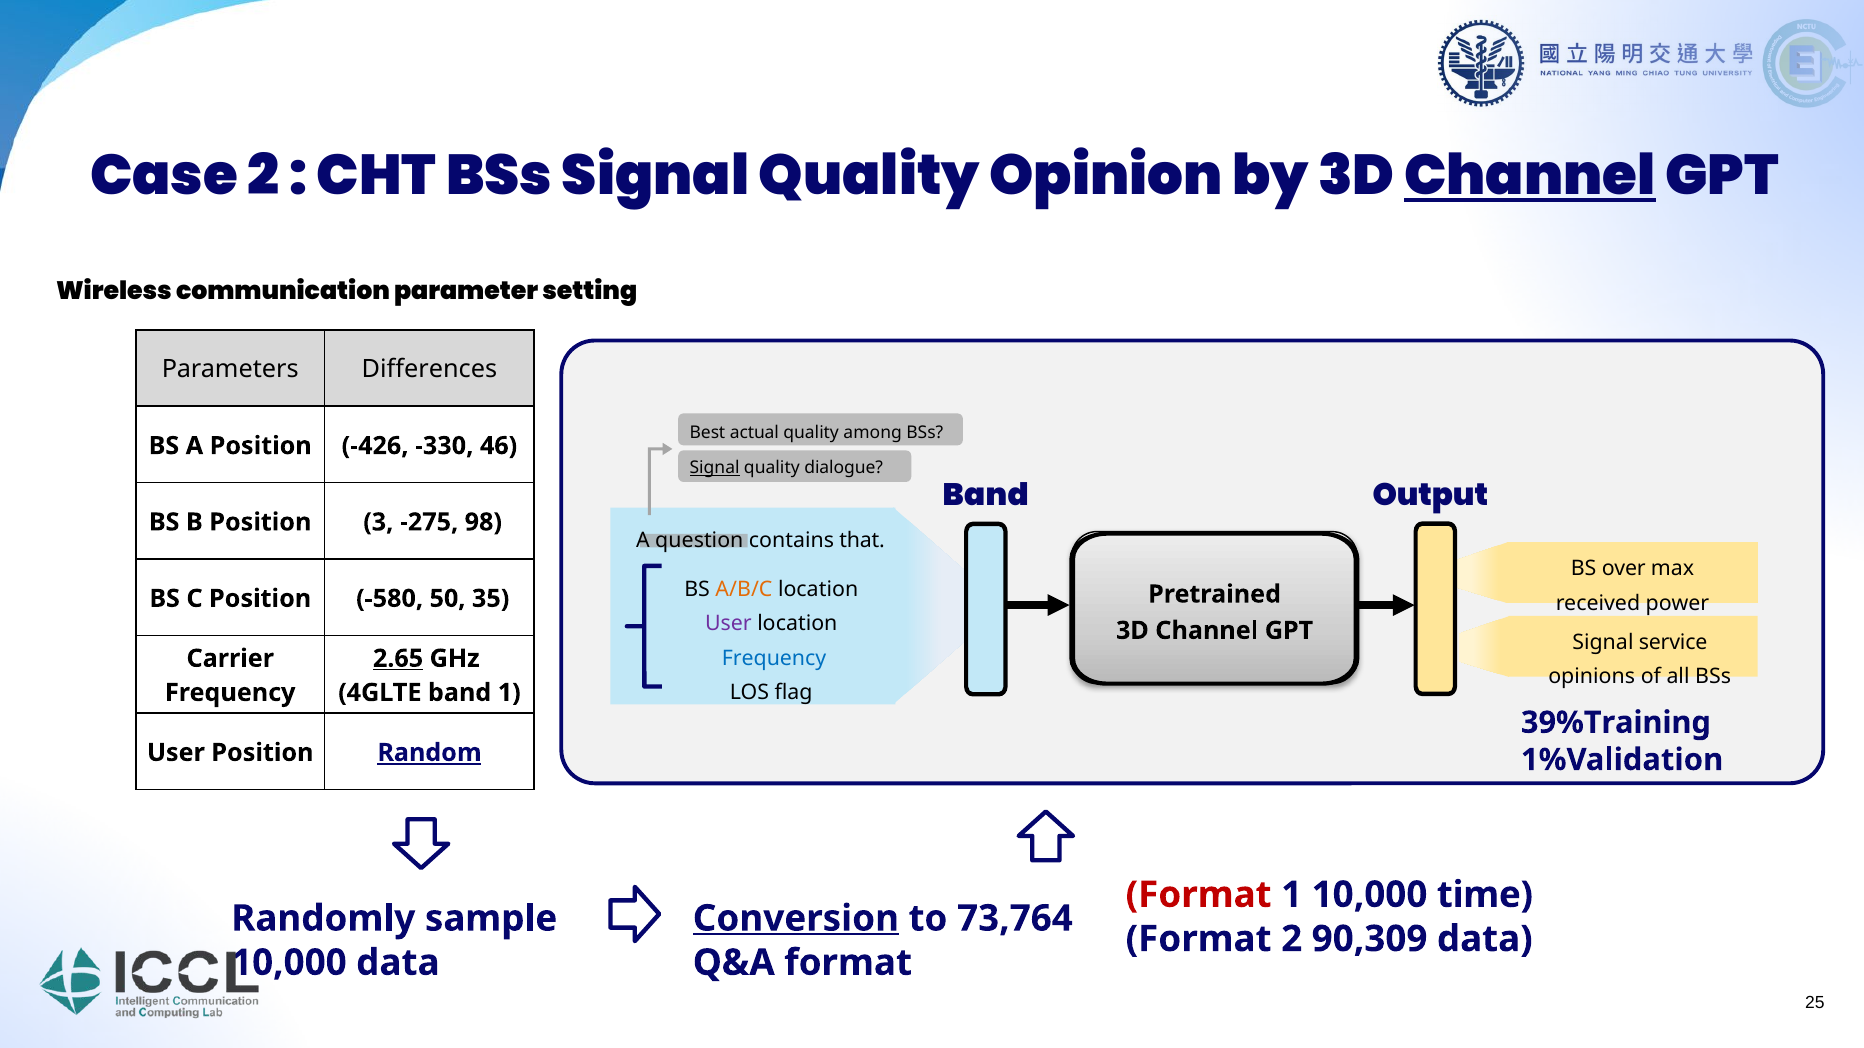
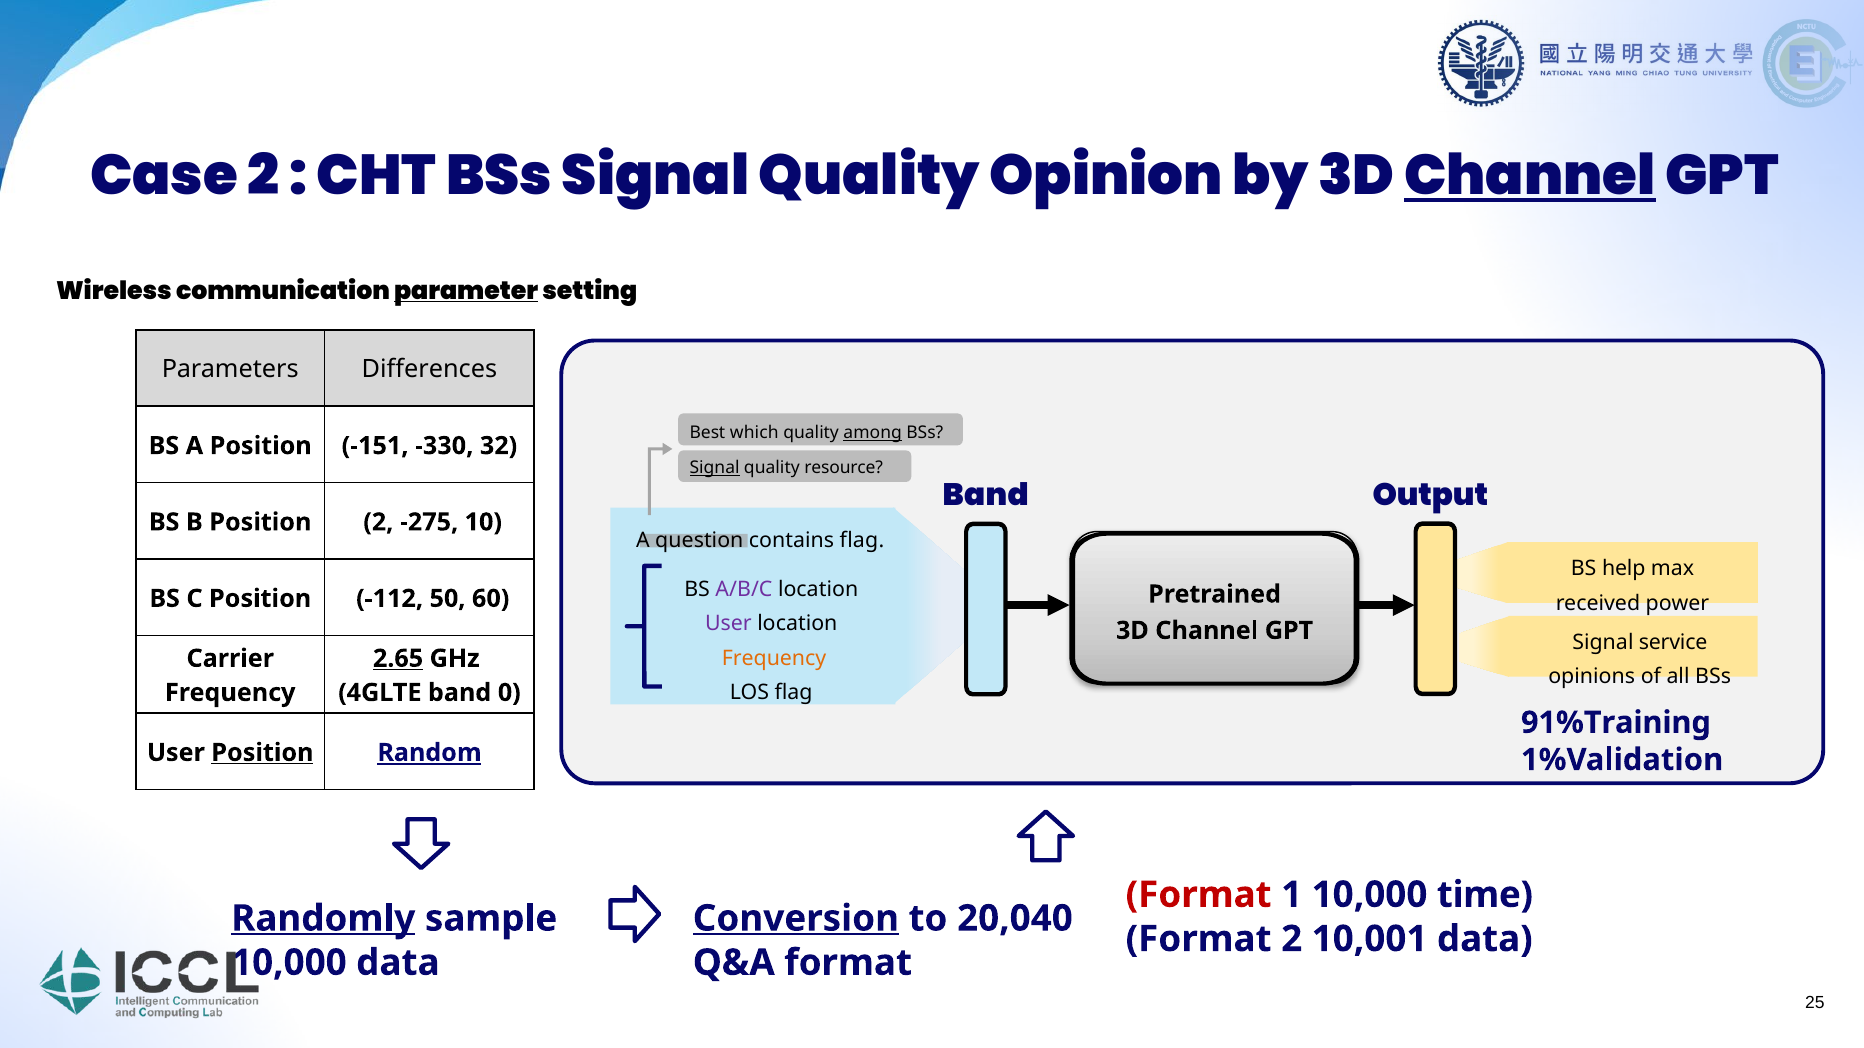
parameter underline: none -> present (466, 291)
actual: actual -> which (754, 433)
among underline: none -> present (873, 433)
-426: -426 -> -151 (375, 446)
46: 46 -> 32 (499, 446)
dialogue: dialogue -> resource (844, 468)
Position 3: 3 -> 2 (378, 522)
98: 98 -> 10 (483, 522)
contains that: that -> flag (862, 540)
over: over -> help (1624, 569)
A/B/C colour: orange -> purple (744, 589)
-580: -580 -> -112 (390, 599)
35: 35 -> 60 (491, 599)
Frequency colour: blue -> orange (774, 659)
band 1: 1 -> 0 (509, 693)
39%Training: 39%Training -> 91%Training (1616, 723)
Position underline: none -> present (262, 753)
Randomly underline: none -> present (323, 919)
73,764: 73,764 -> 20,040 (1015, 919)
90,309: 90,309 -> 10,001 (1370, 939)
